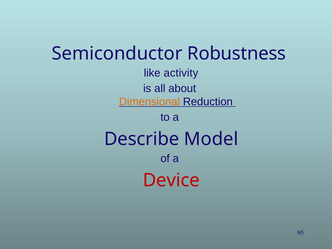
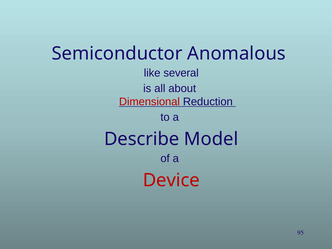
Robustness: Robustness -> Anomalous (237, 54)
activity: activity -> several (181, 73)
Dimensional colour: orange -> red (149, 102)
